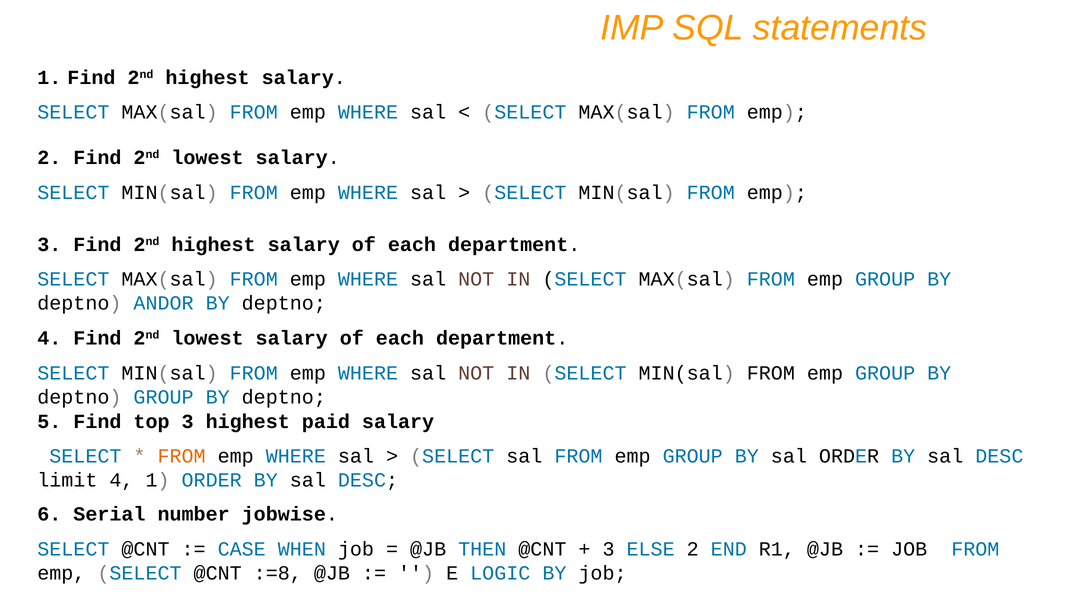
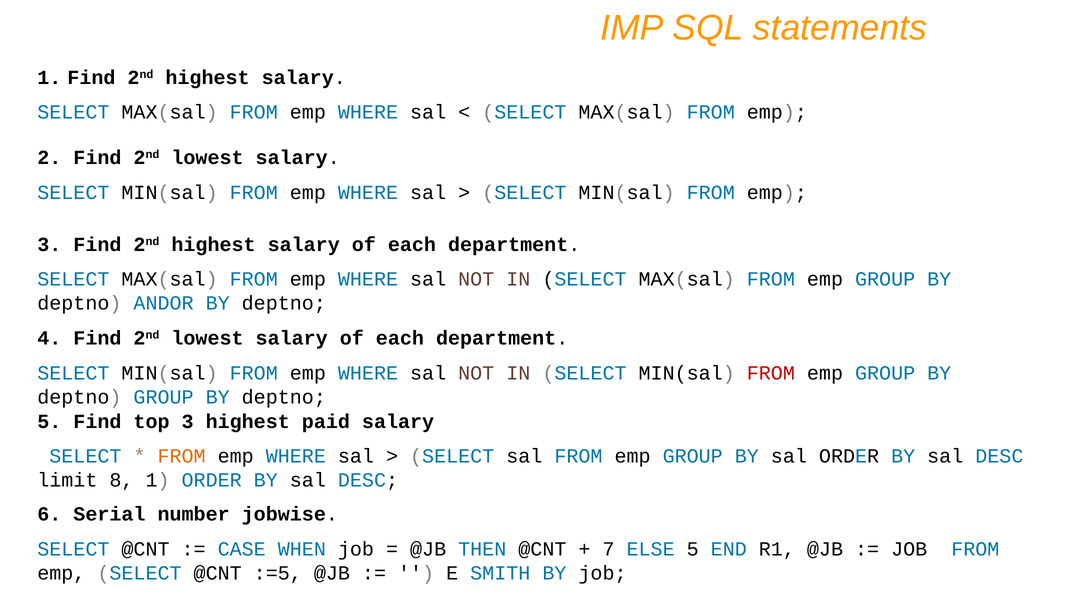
FROM colour: black -> red (771, 372)
limit 4: 4 -> 8 (121, 480)
3: 3 -> 7 (609, 548)
ELSE 2: 2 -> 5 (693, 548)
:=8: :=8 -> :=5 (278, 573)
LOGIC: LOGIC -> SMITH (500, 573)
